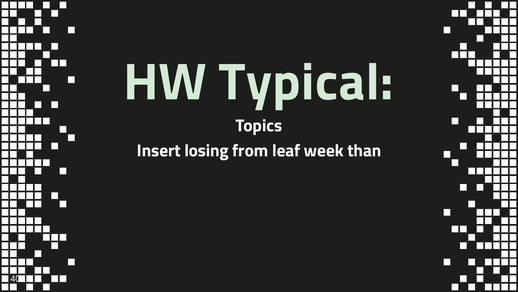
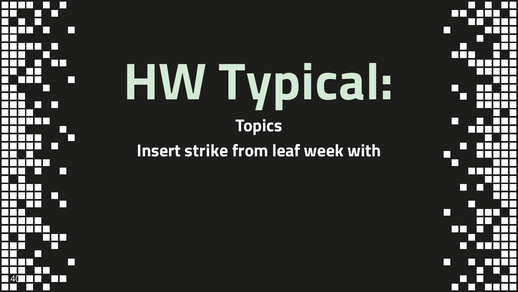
losing: losing -> strike (206, 151)
than: than -> with (364, 151)
